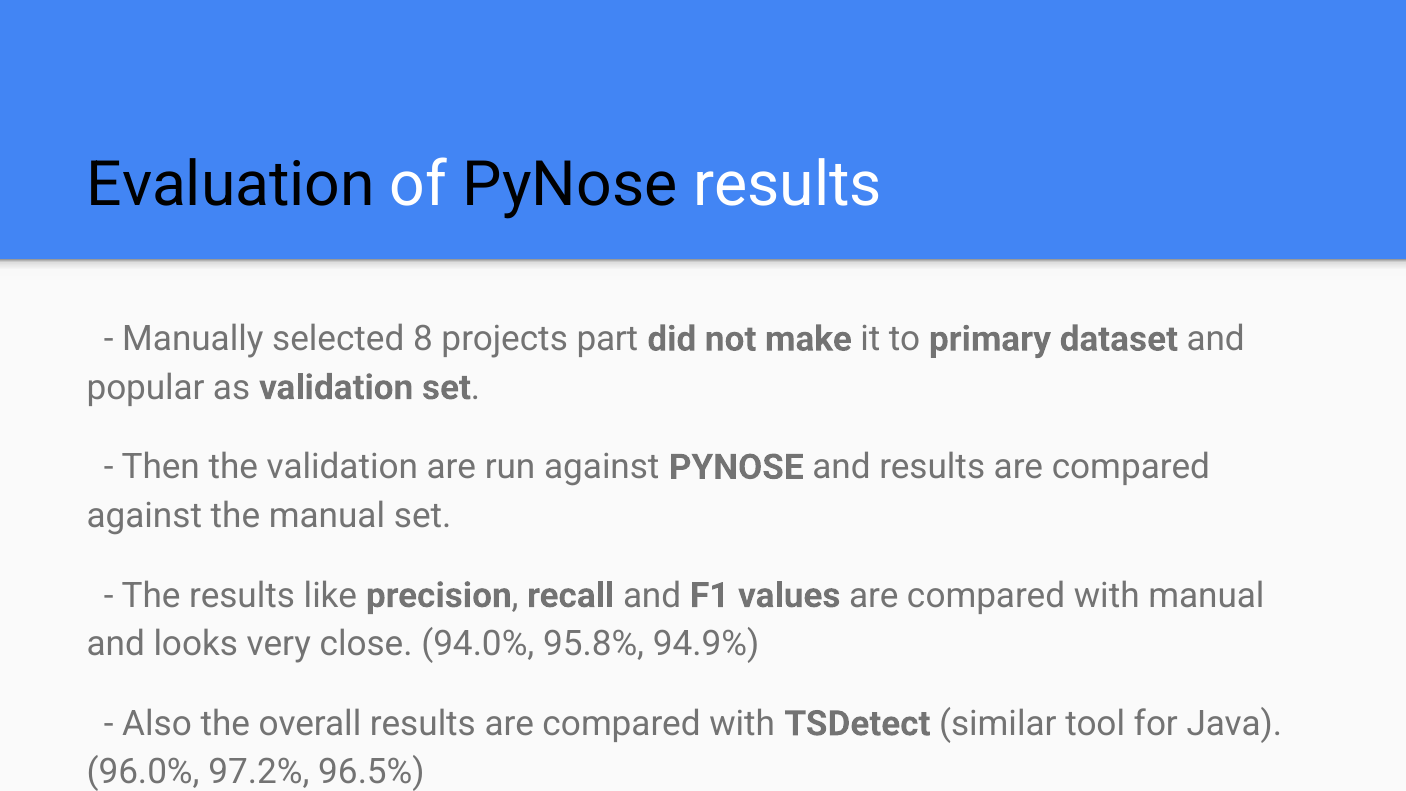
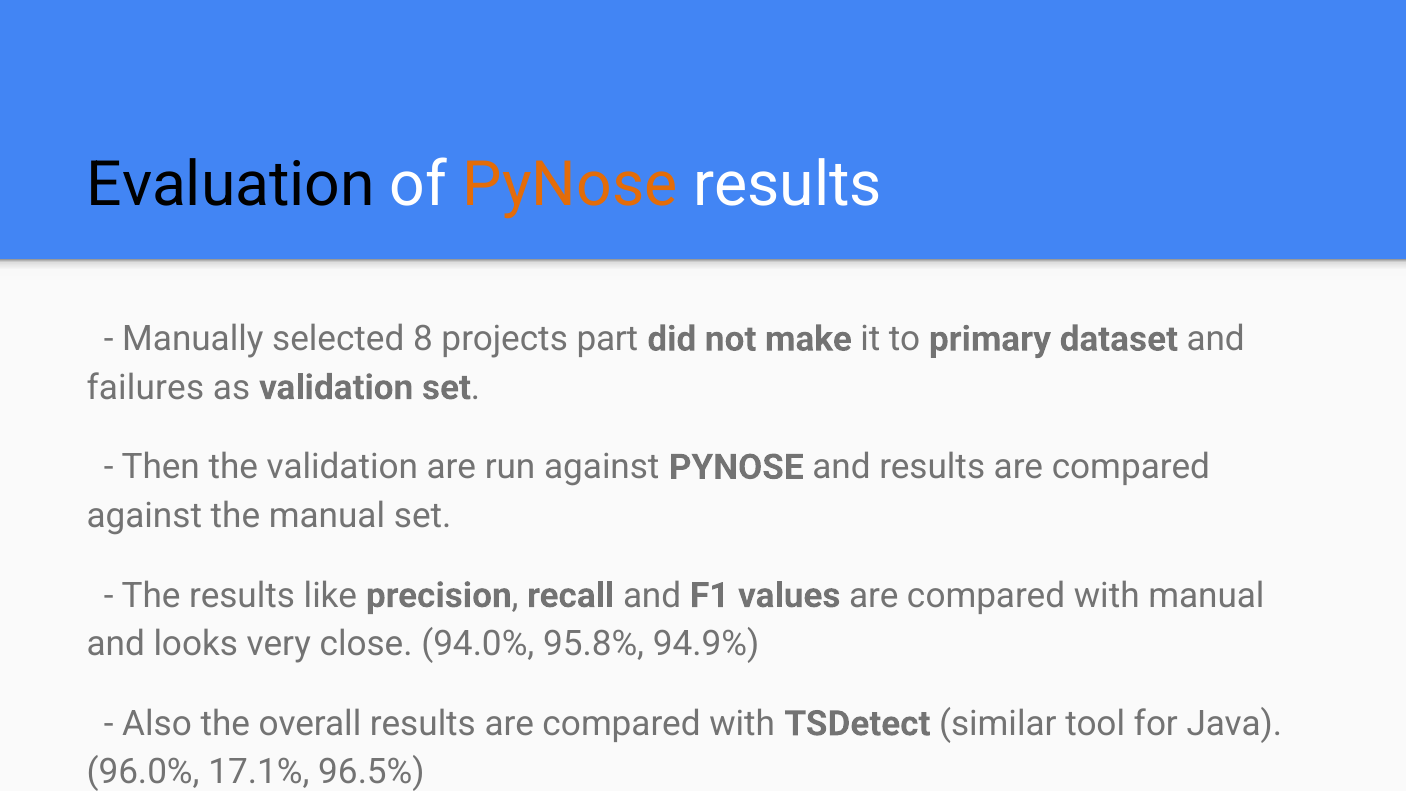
PyNose colour: black -> orange (570, 184)
popular: popular -> failures (145, 388)
97.2%: 97.2% -> 17.1% (259, 772)
